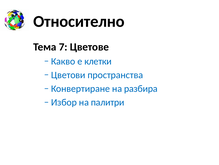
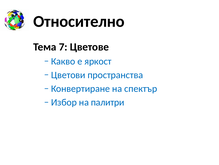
клетки: клетки -> яркост (98, 61)
разбира: разбира -> спектър (141, 88)
